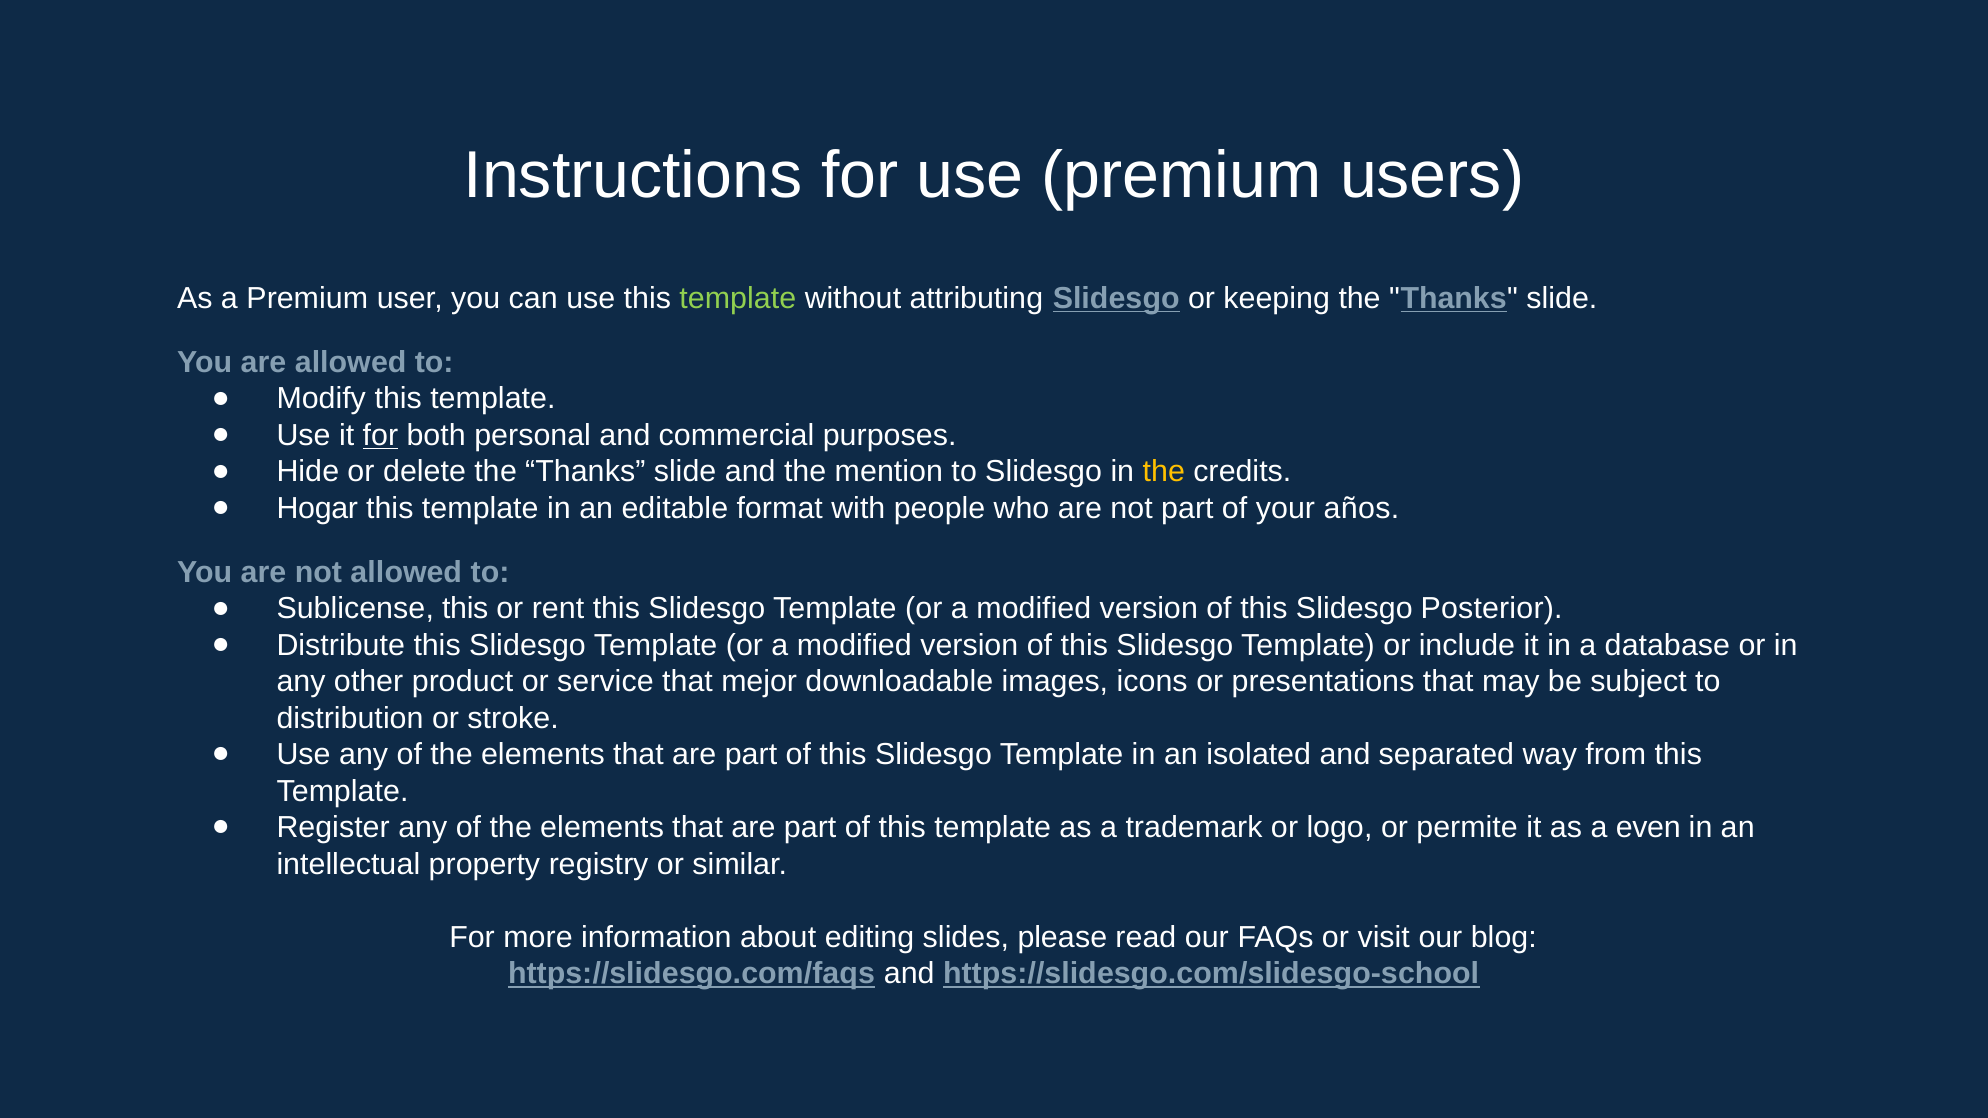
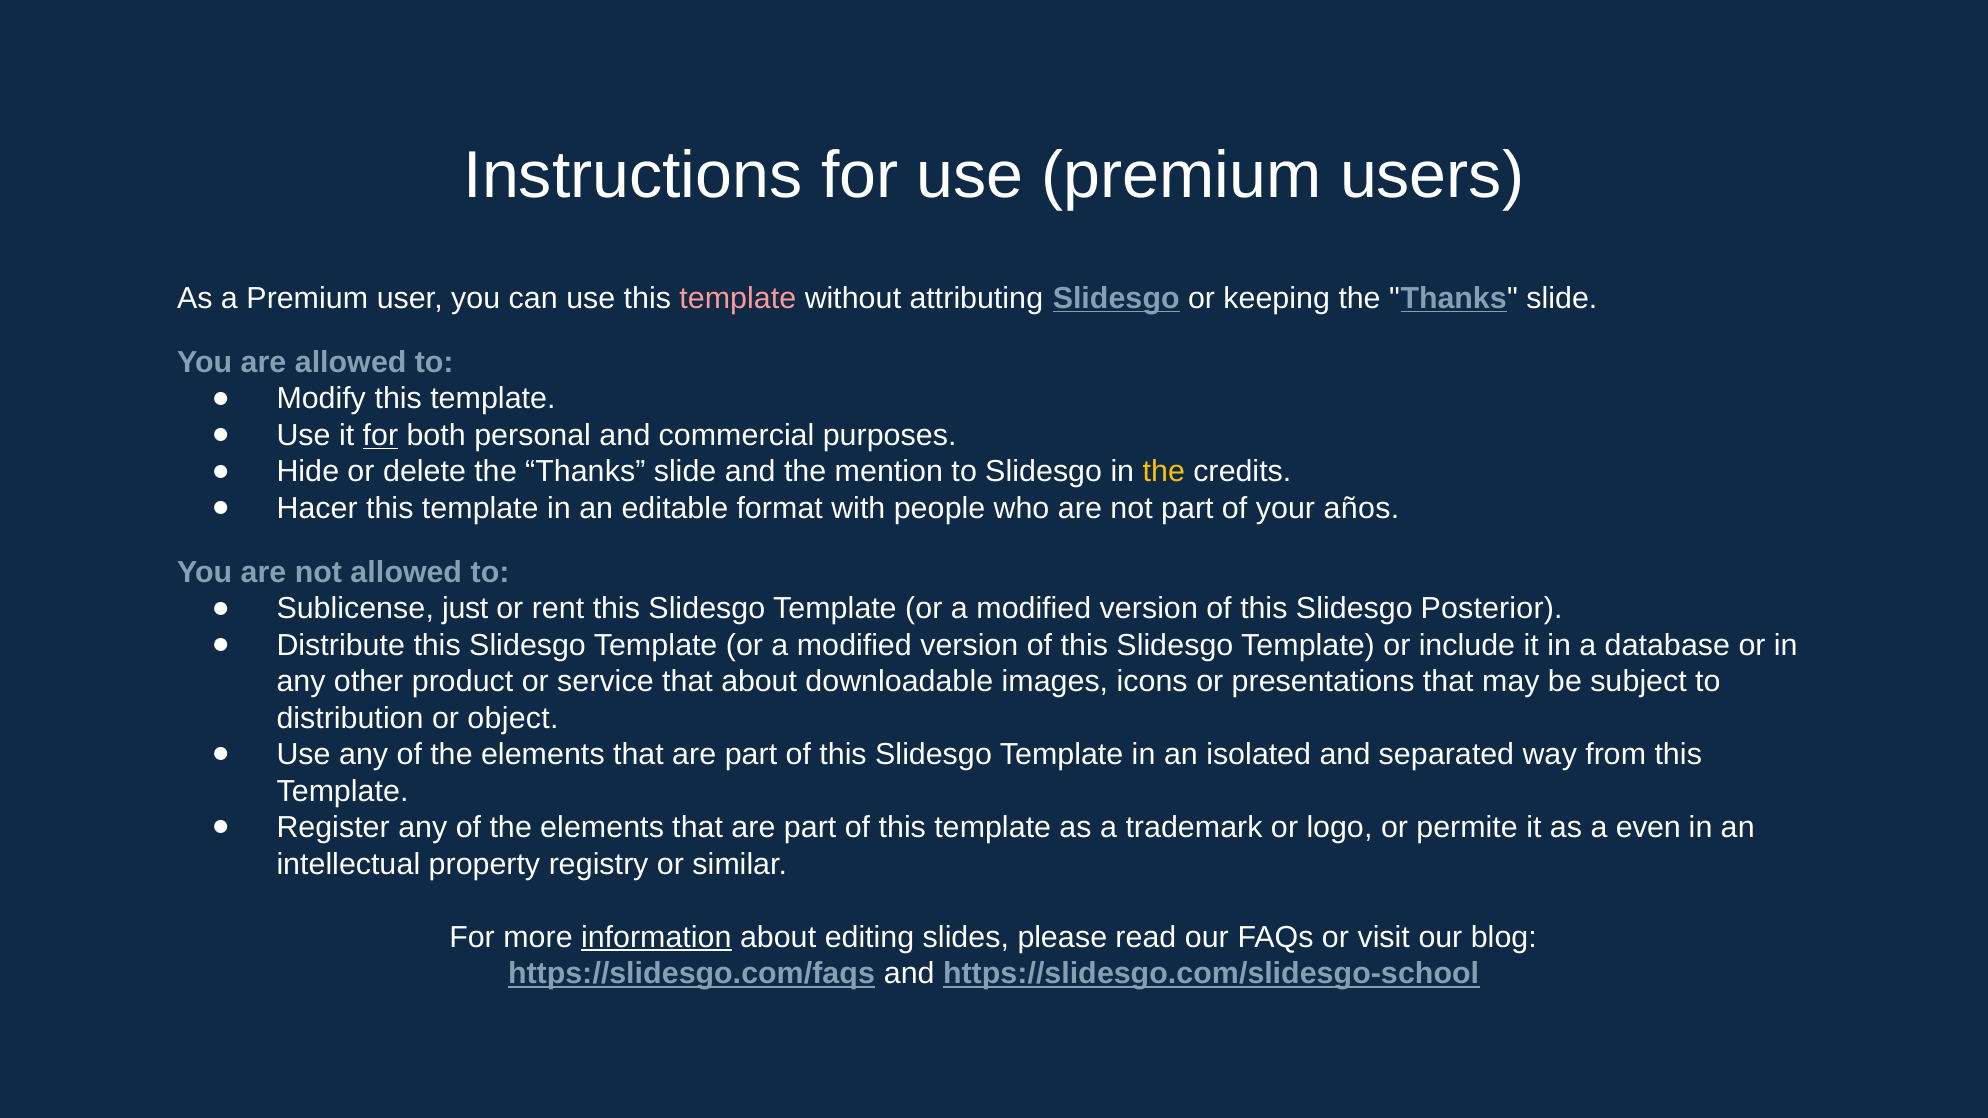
template colour: light green -> pink (738, 298)
Hogar: Hogar -> Hacer (317, 508)
Sublicense this: this -> just (465, 609)
that mejor: mejor -> about (759, 682)
stroke: stroke -> object (513, 718)
information underline: none -> present (656, 937)
